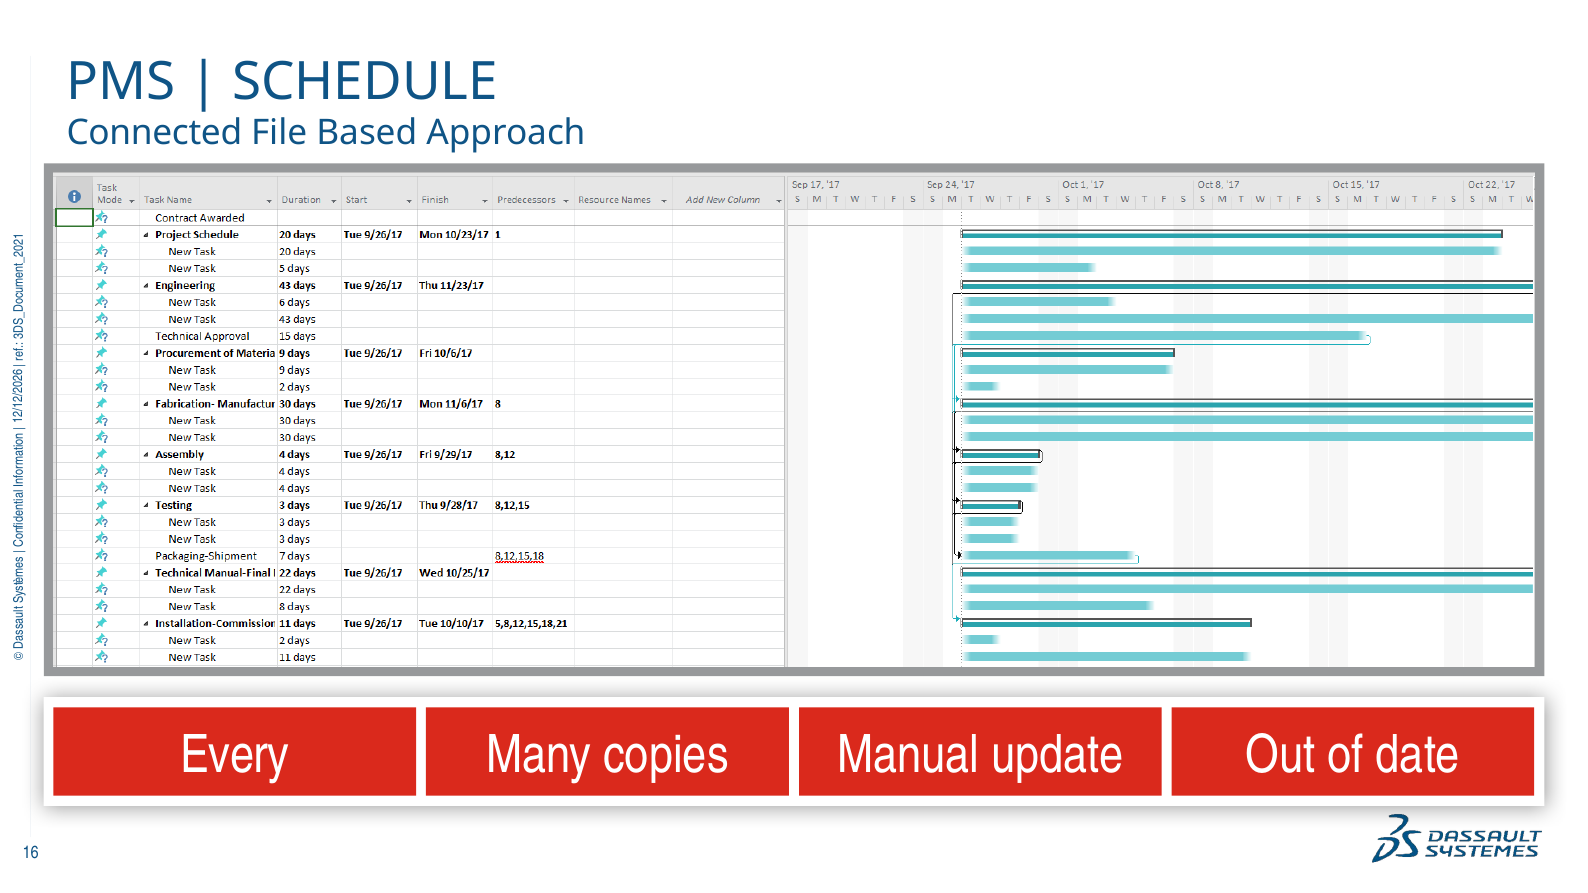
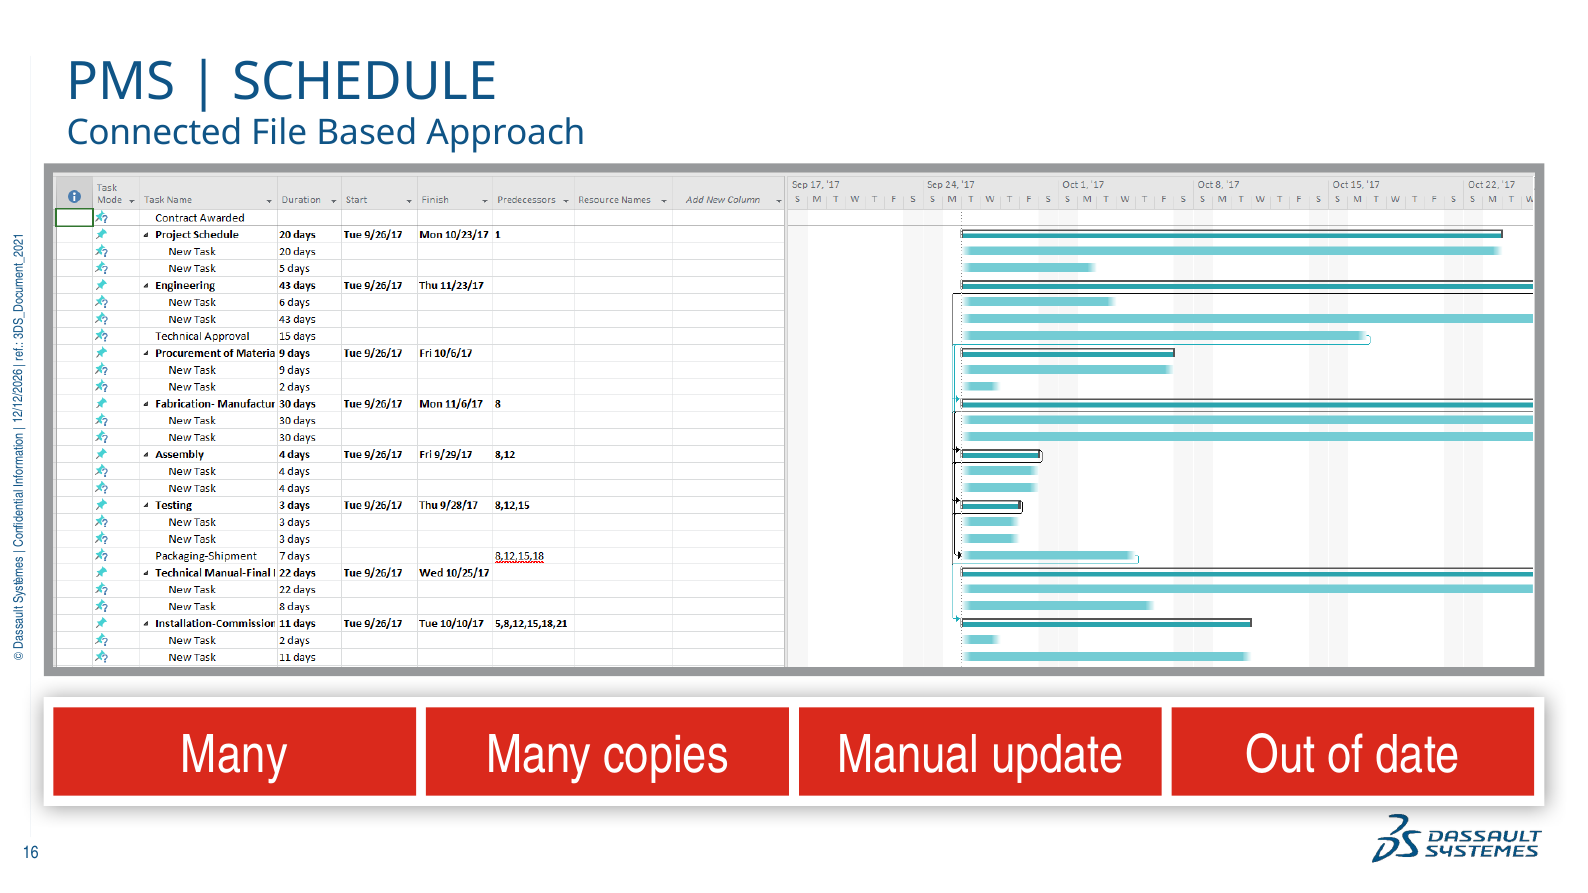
Every: Every -> Many (234, 755)
